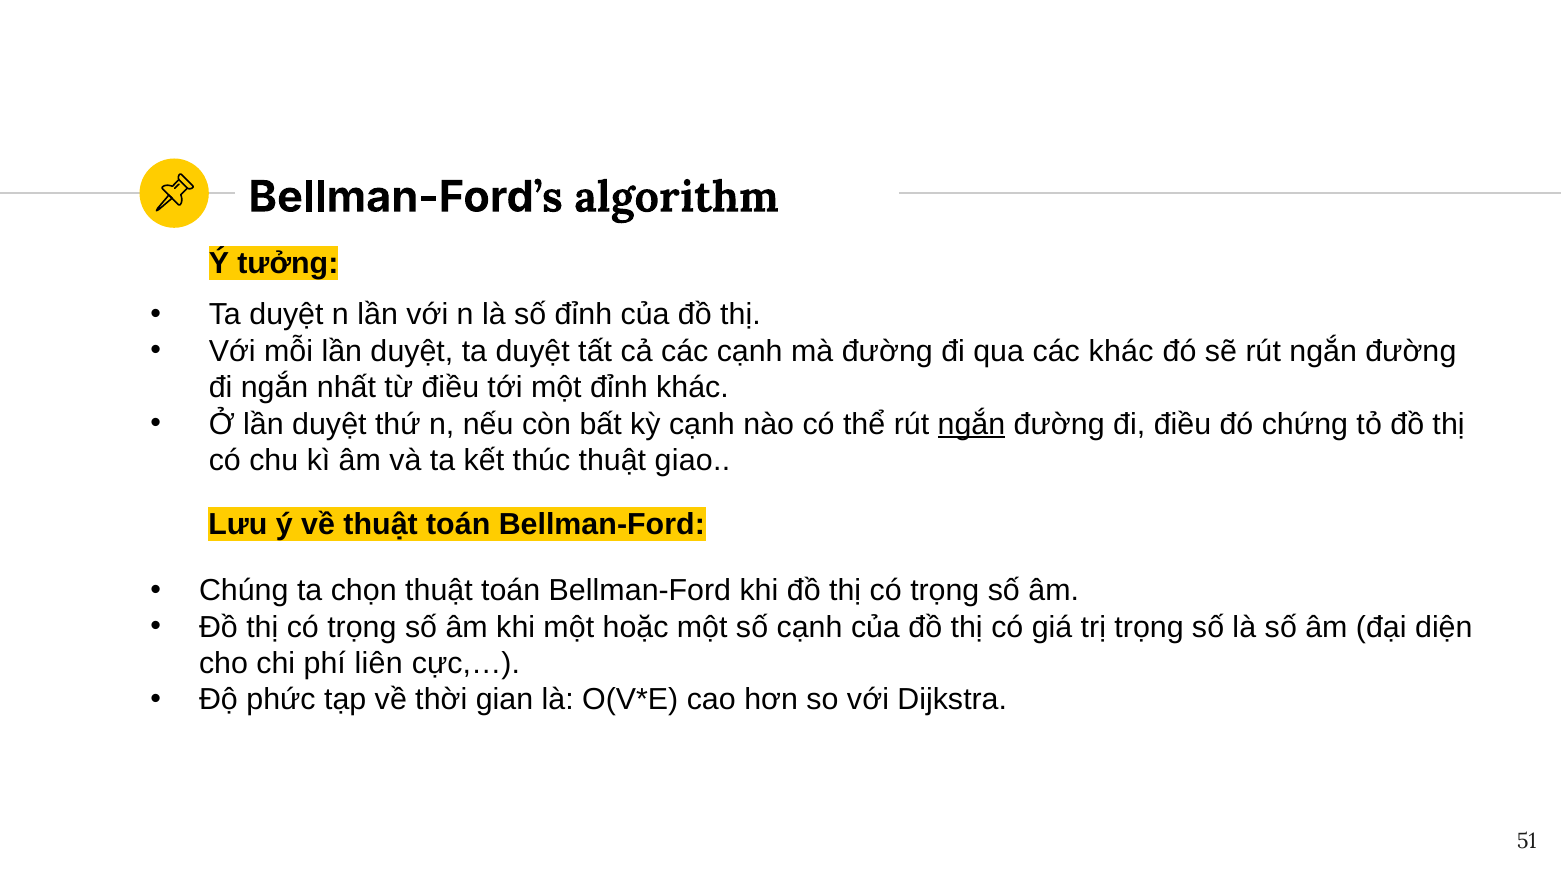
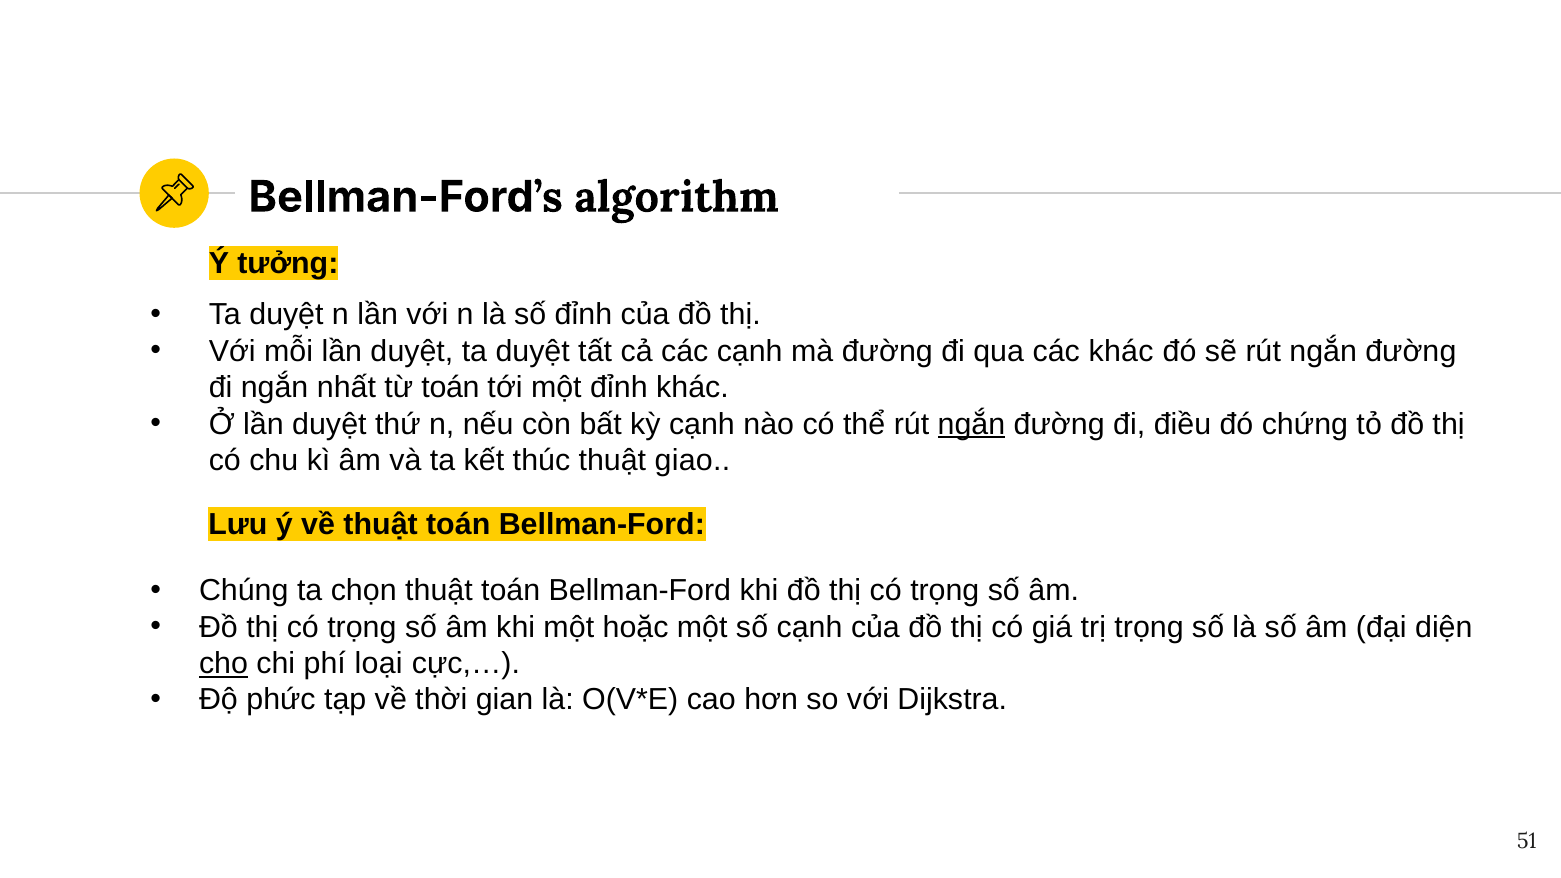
từ điều: điều -> toán (451, 388)
cho underline: none -> present (224, 664)
liên: liên -> loại (379, 664)
